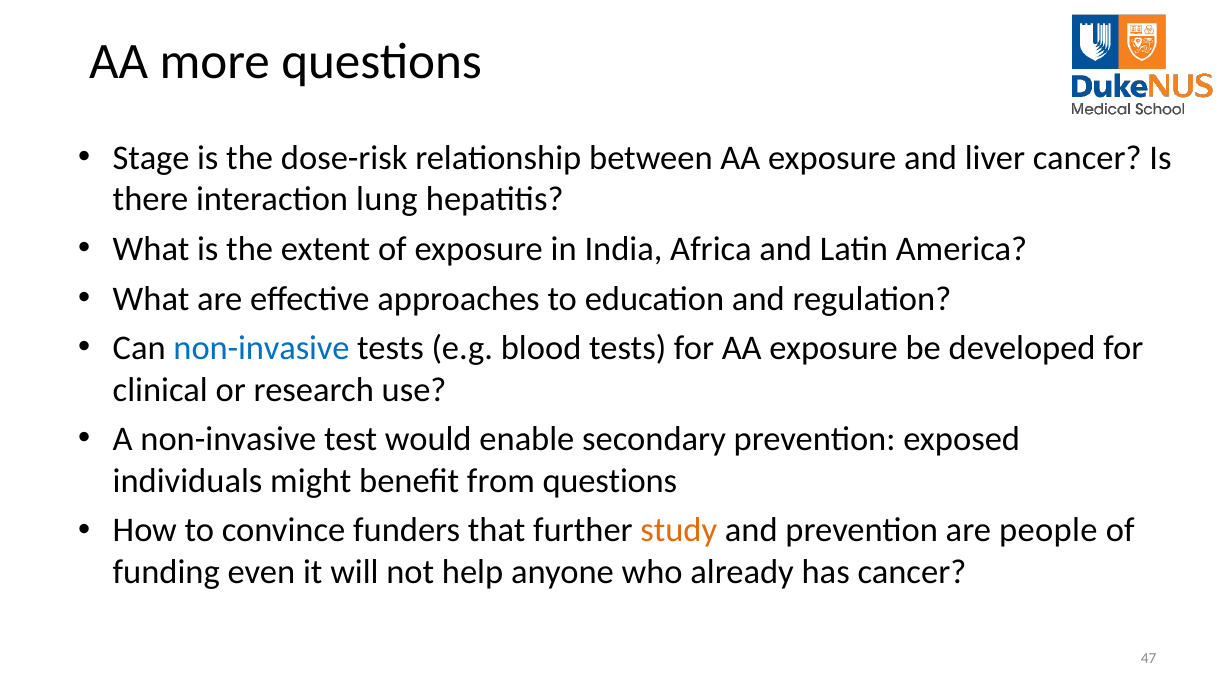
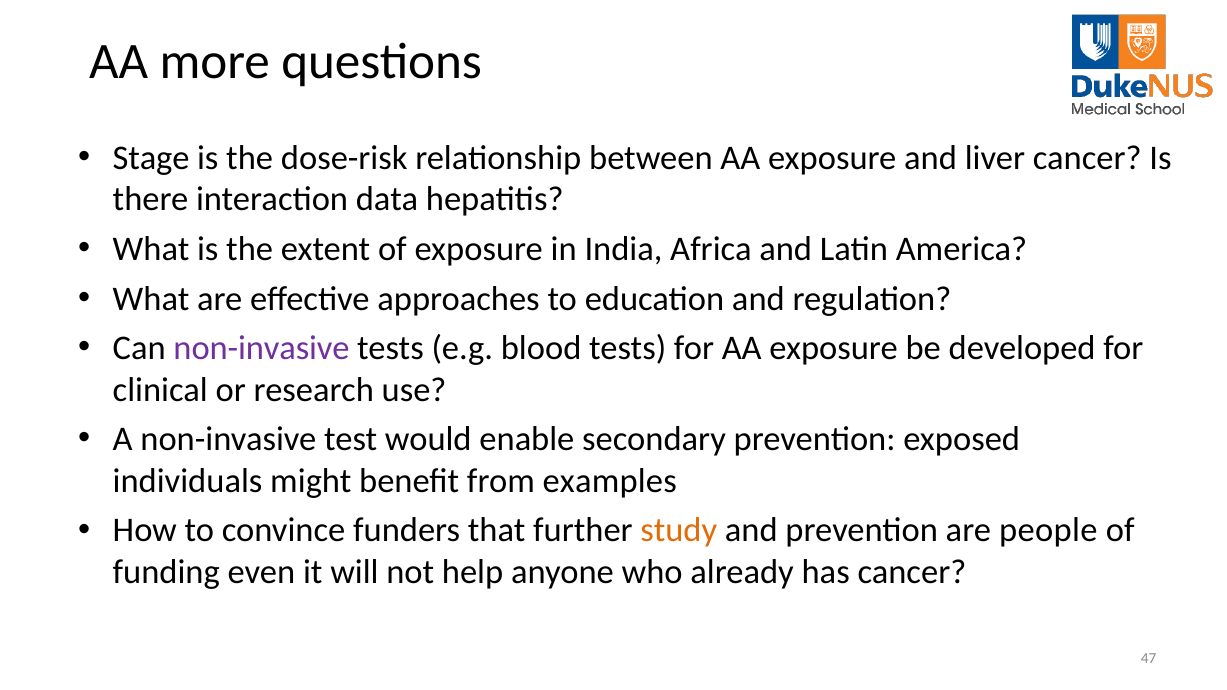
lung: lung -> data (387, 200)
non-invasive colour: blue -> purple (262, 348)
from questions: questions -> examples (610, 481)
